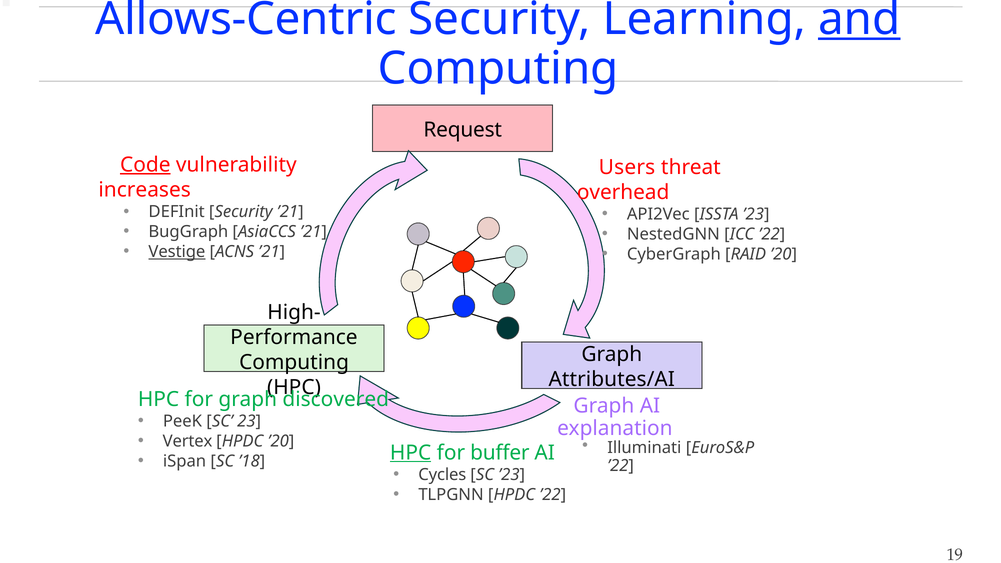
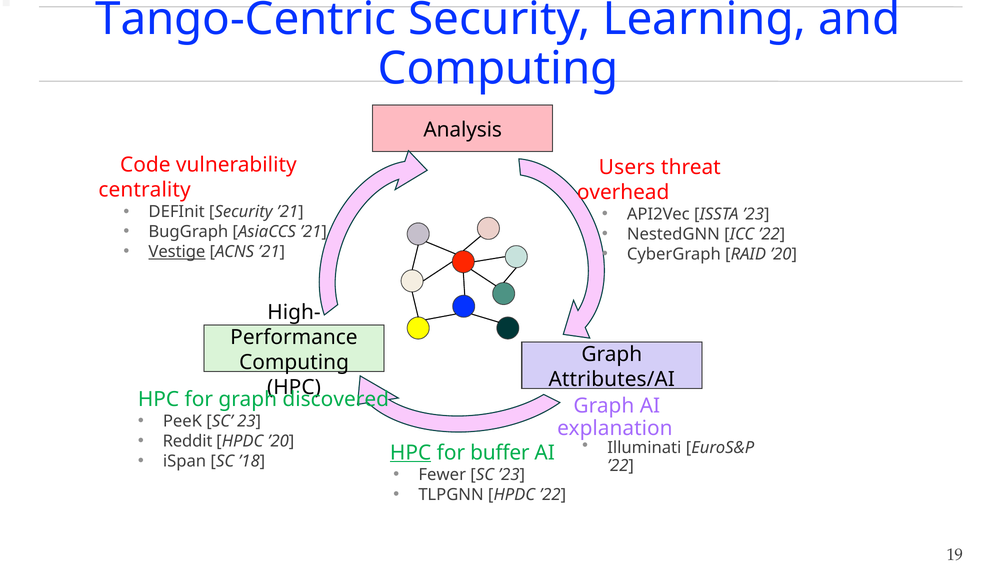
Allows-Centric: Allows-Centric -> Tango-Centric (246, 19)
and underline: present -> none (859, 19)
Request: Request -> Analysis (463, 130)
Code underline: present -> none (145, 165)
increases: increases -> centrality (145, 190)
Vertex: Vertex -> Reddit (188, 441)
Cycles: Cycles -> Fewer (442, 475)
